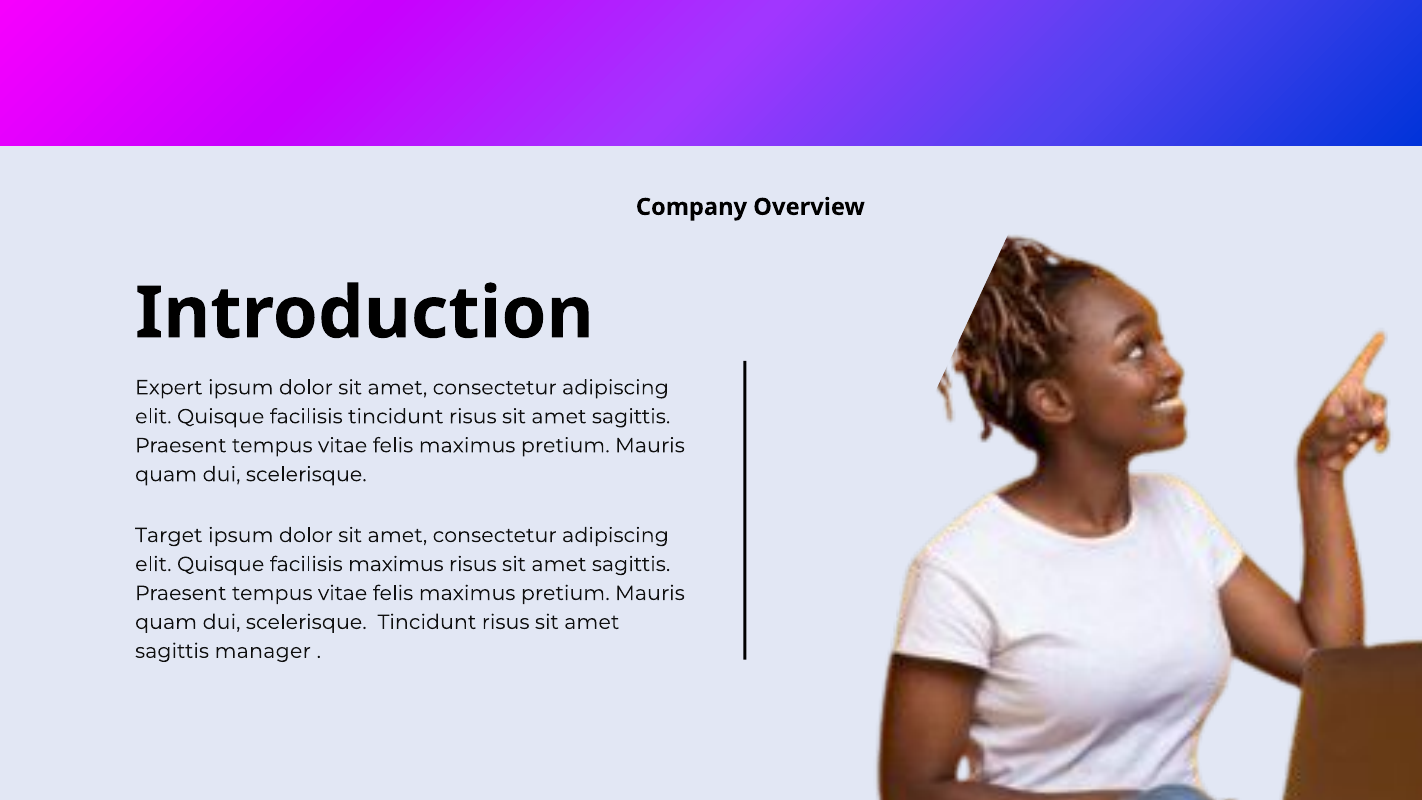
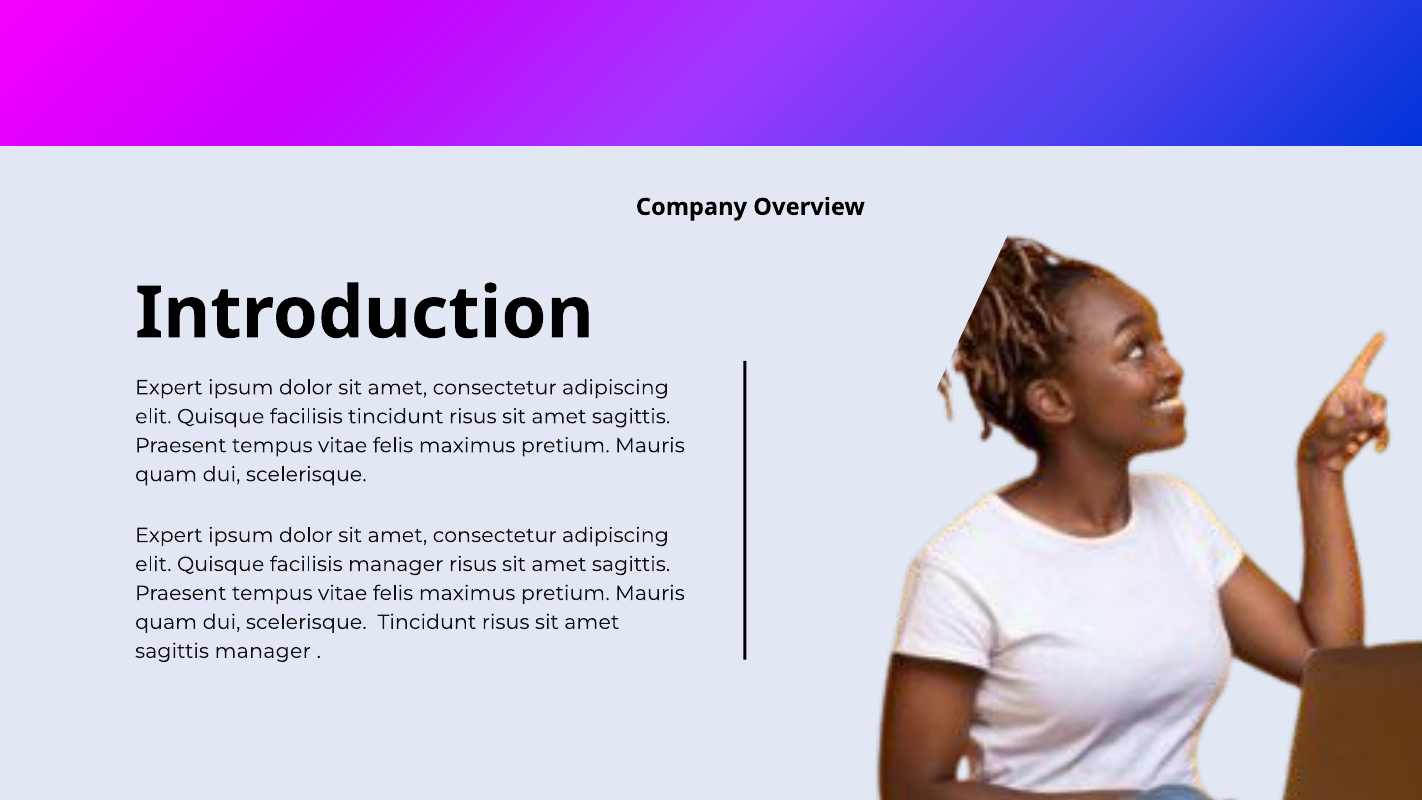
Target: Target -> Expert (169, 535)
facilisis maximus: maximus -> manager (396, 564)
